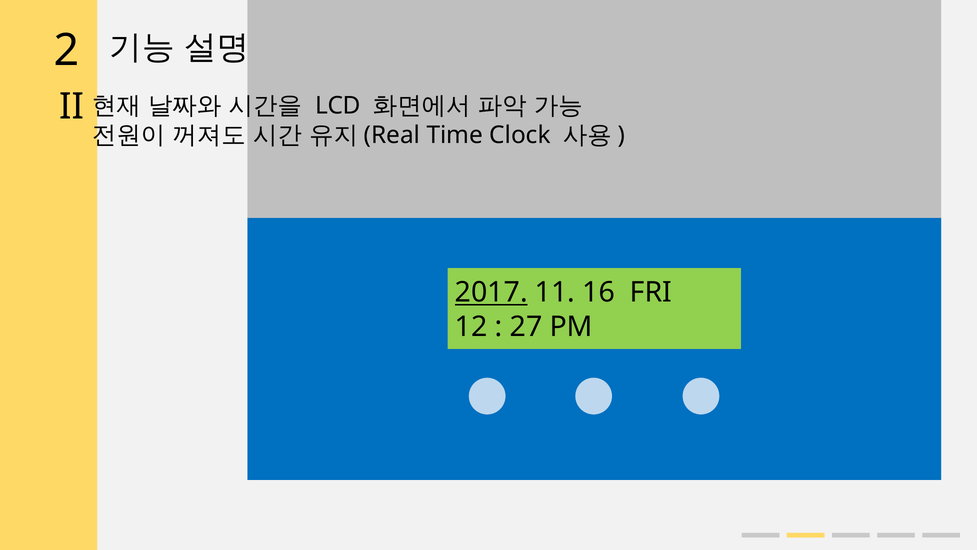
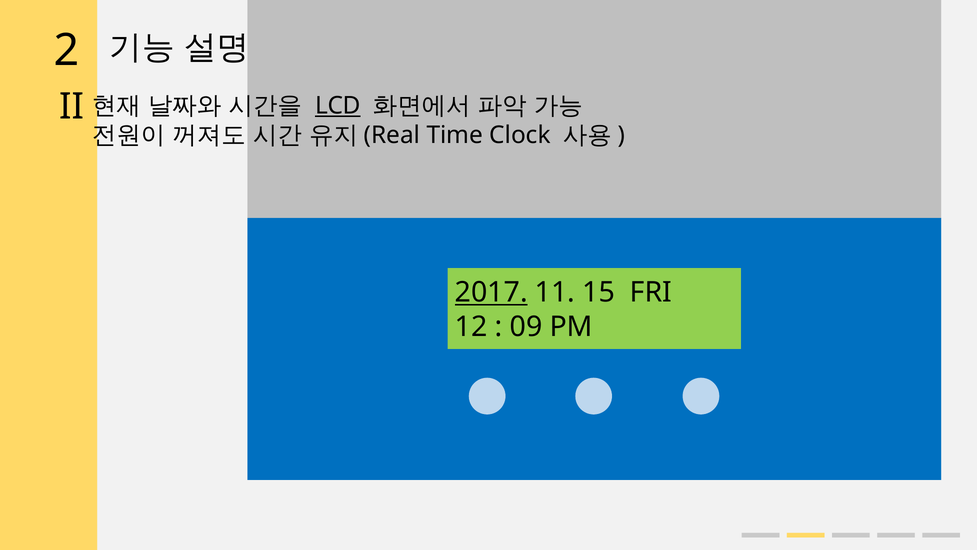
LCD underline: none -> present (338, 106)
16: 16 -> 15 (599, 292)
27: 27 -> 09 (526, 326)
